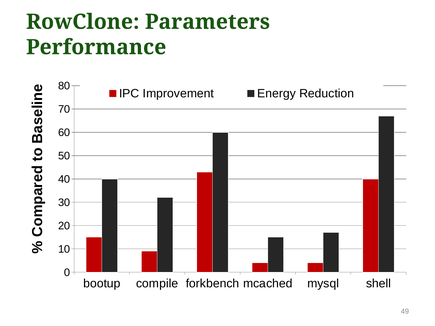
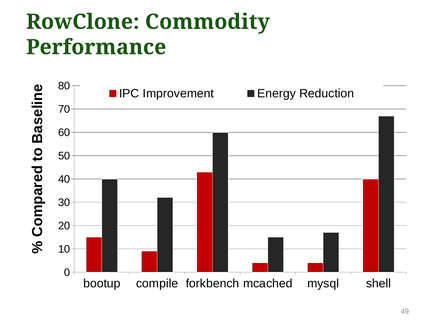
Parameters: Parameters -> Commodity (207, 22)
